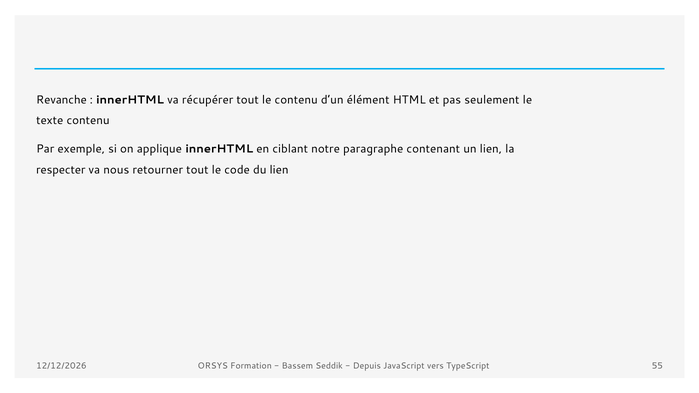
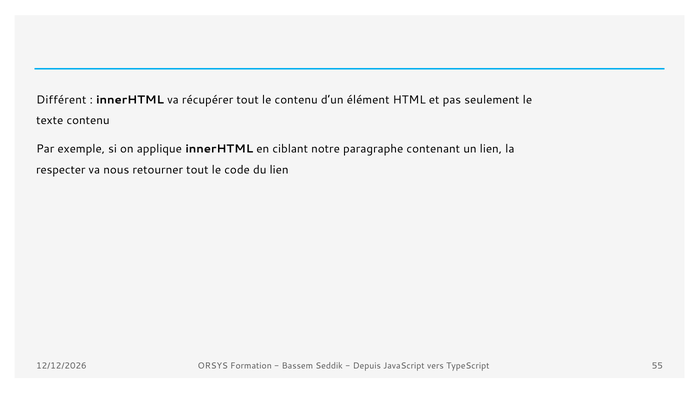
Revanche: Revanche -> Différent (61, 100)
